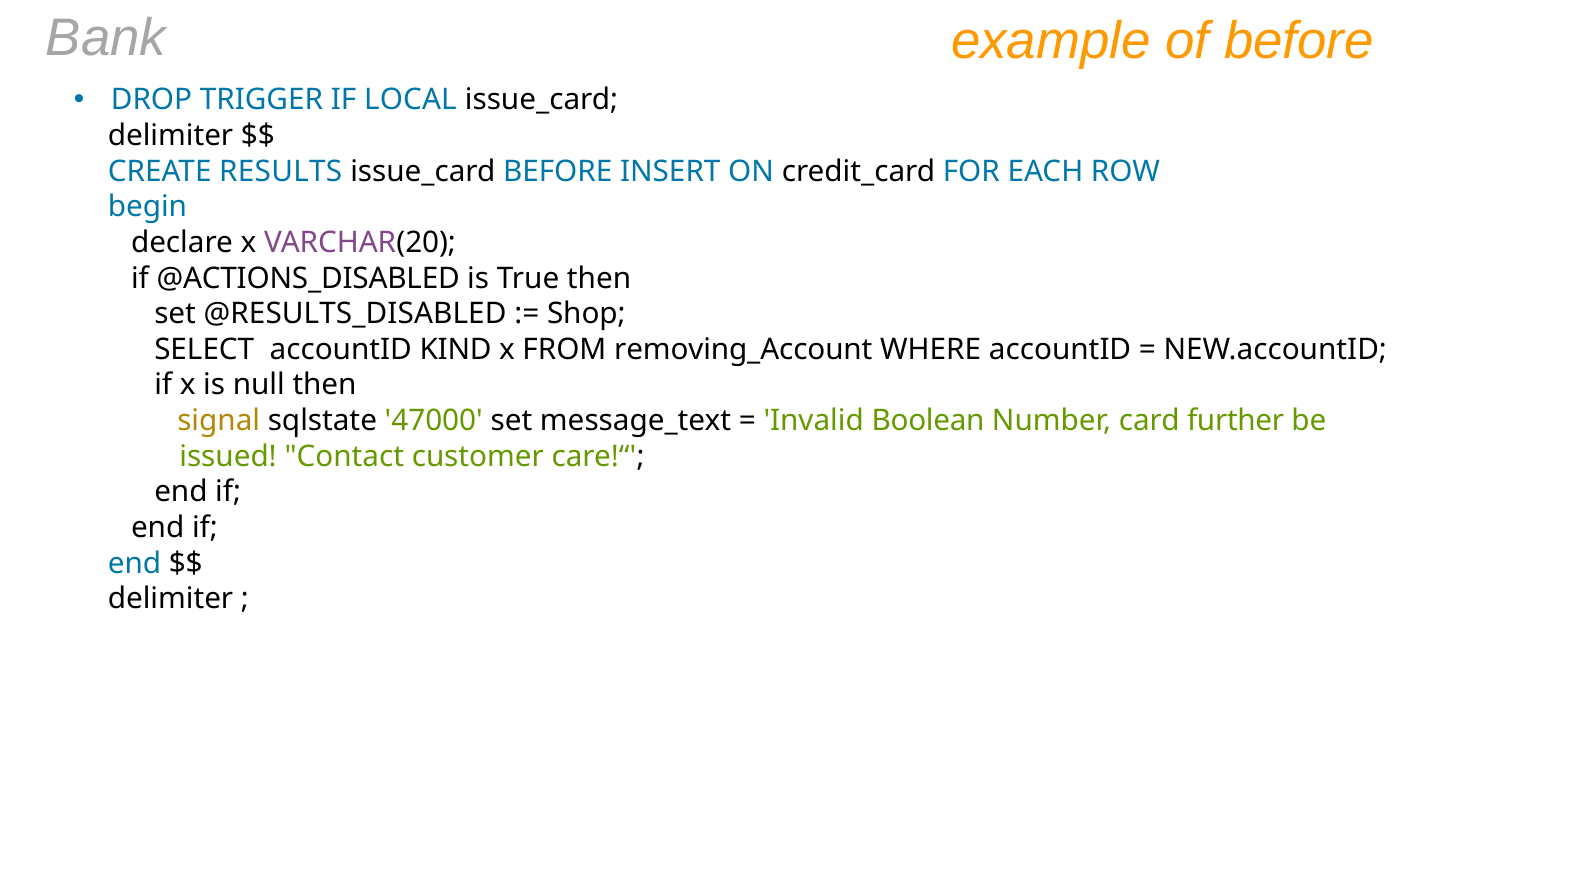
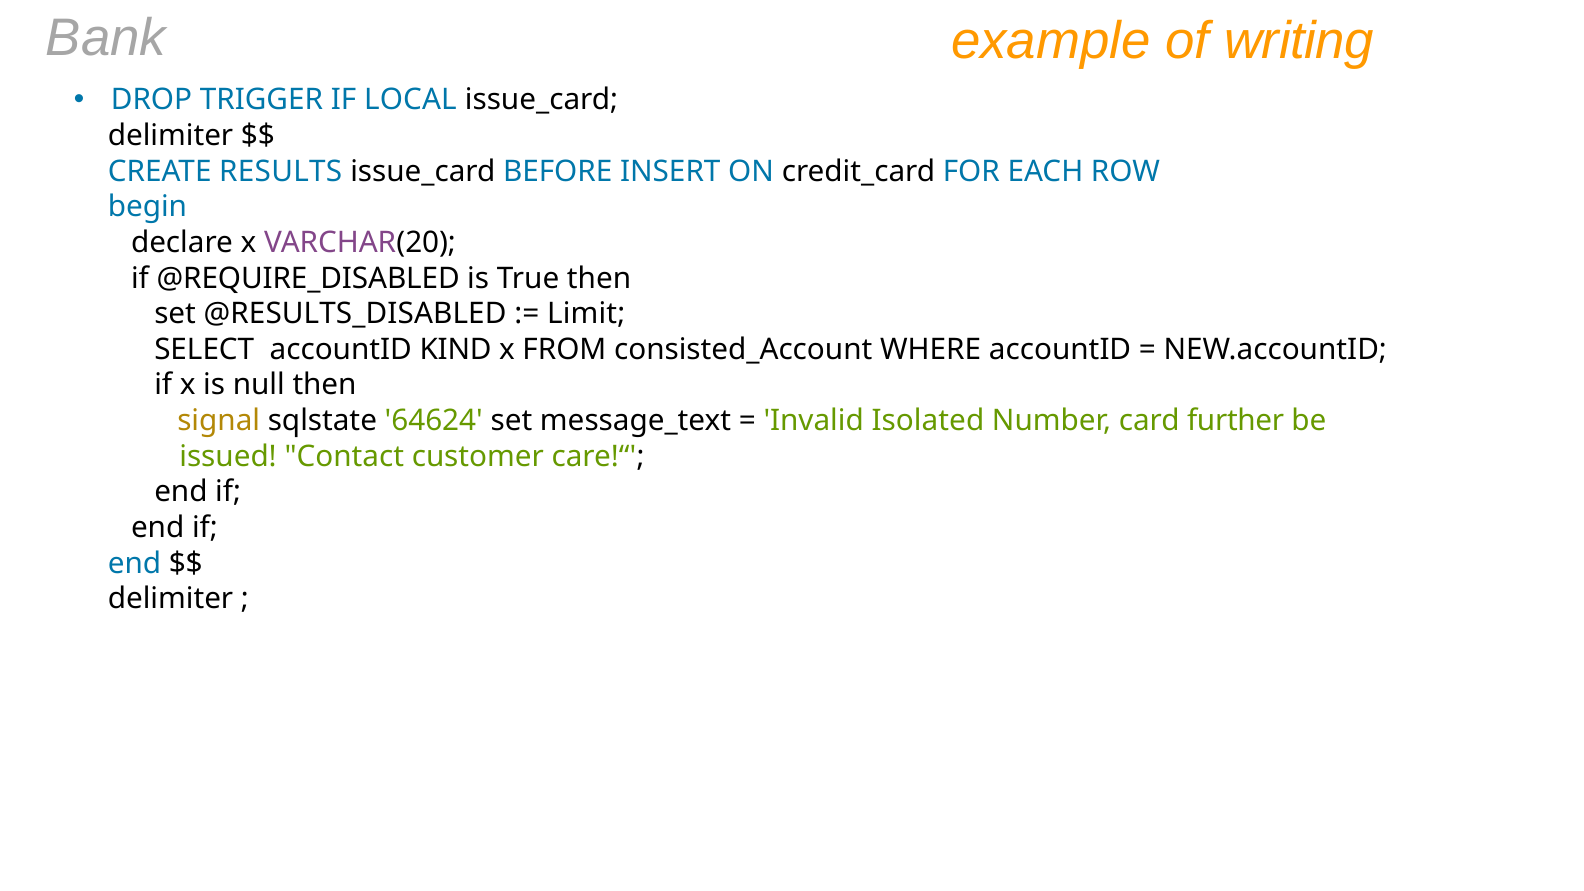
of before: before -> writing (1299, 41)
@ACTIONS_DISABLED: @ACTIONS_DISABLED -> @REQUIRE_DISABLED (308, 278)
Shop: Shop -> Limit (586, 314)
removing_Account: removing_Account -> consisted_Account (743, 350)
47000: 47000 -> 64624 (434, 421)
Boolean: Boolean -> Isolated (928, 421)
